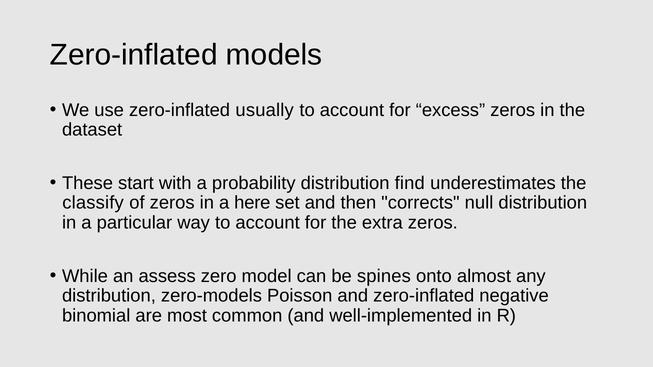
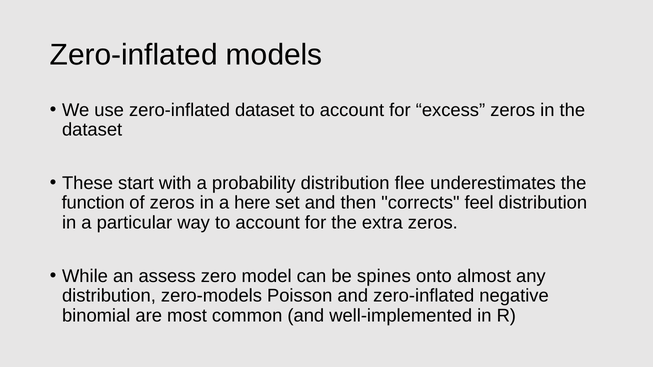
zero-inflated usually: usually -> dataset (265, 110)
find: find -> flee (410, 183)
classify: classify -> function (93, 203)
null: null -> feel (479, 203)
